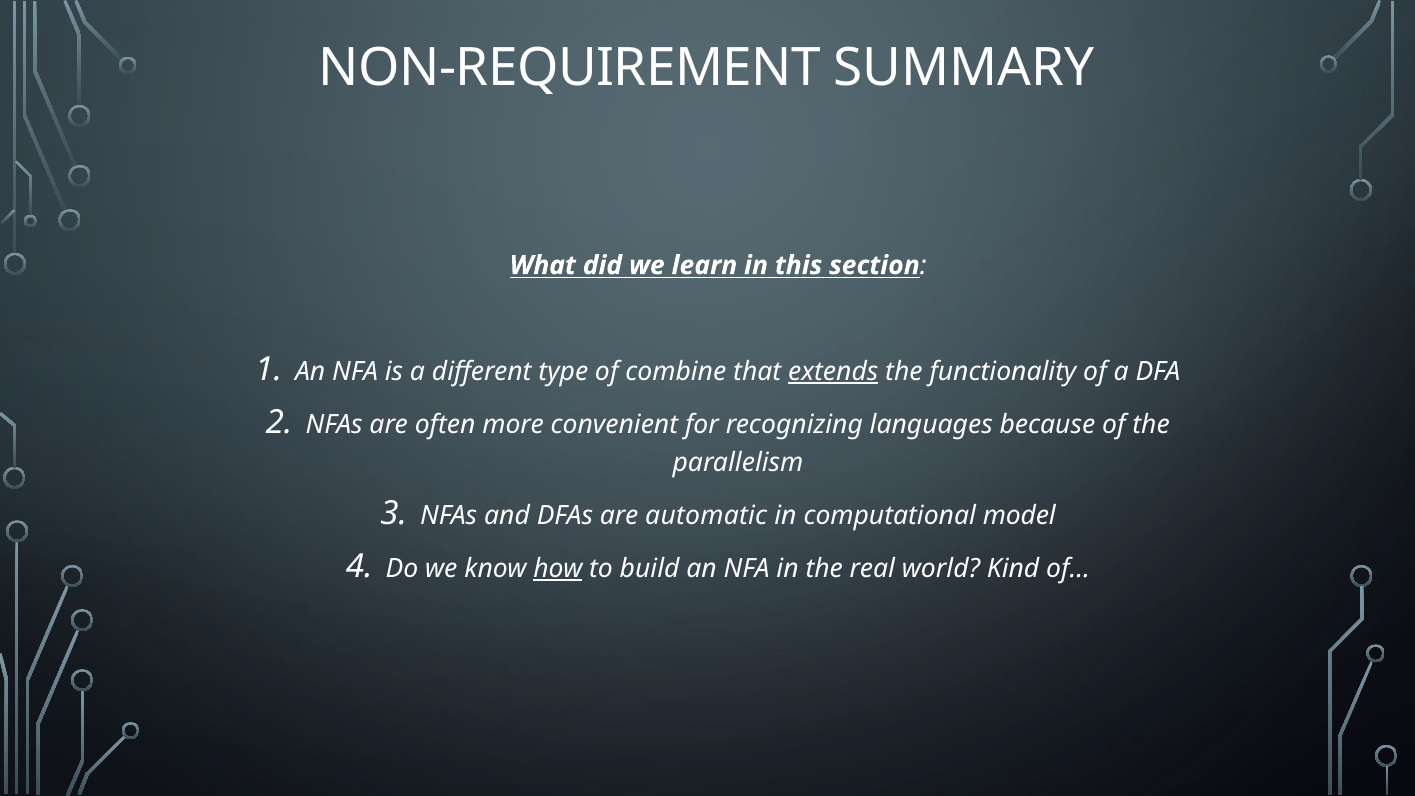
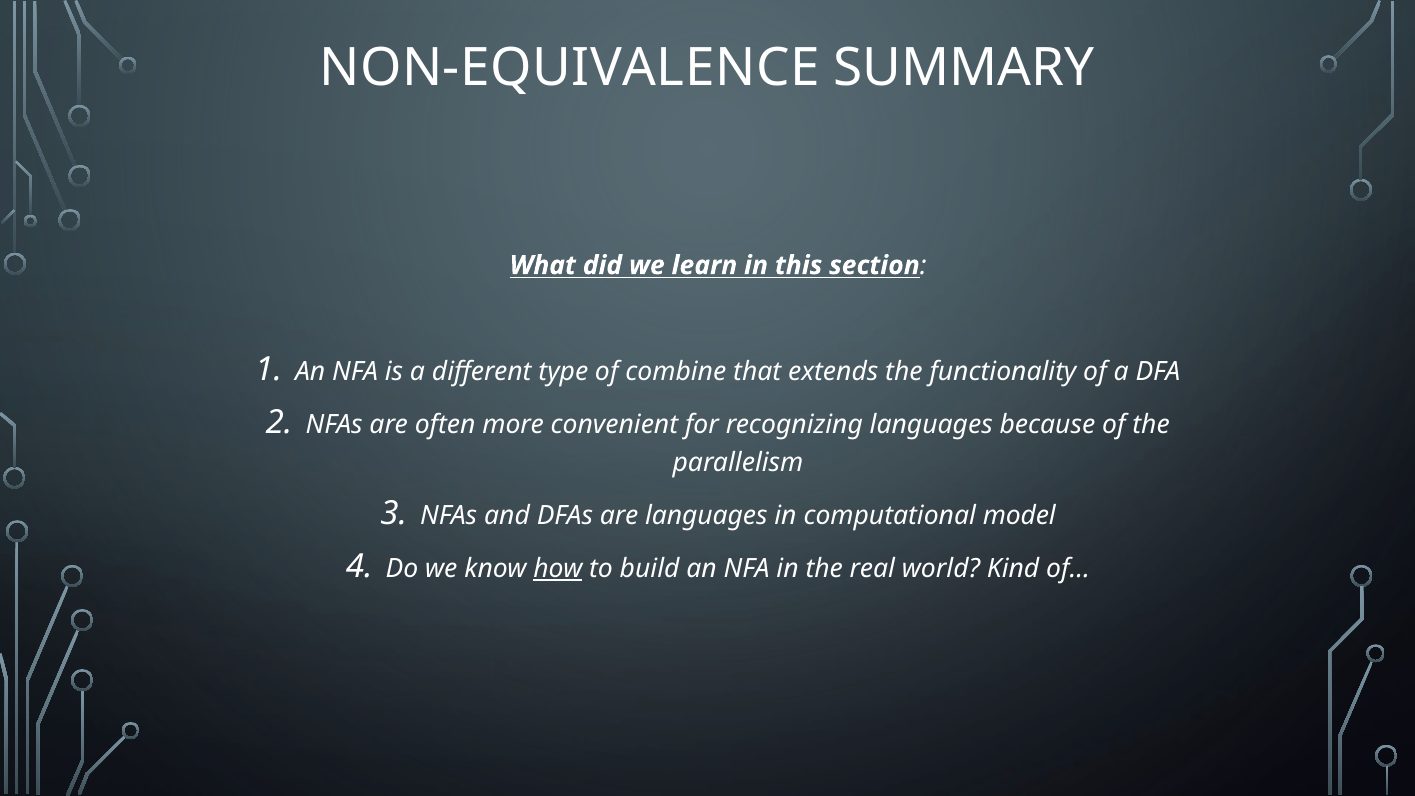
NON-REQUIREMENT: NON-REQUIREMENT -> NON-EQUIVALENCE (569, 68)
extends underline: present -> none (833, 371)
are automatic: automatic -> languages (706, 515)
